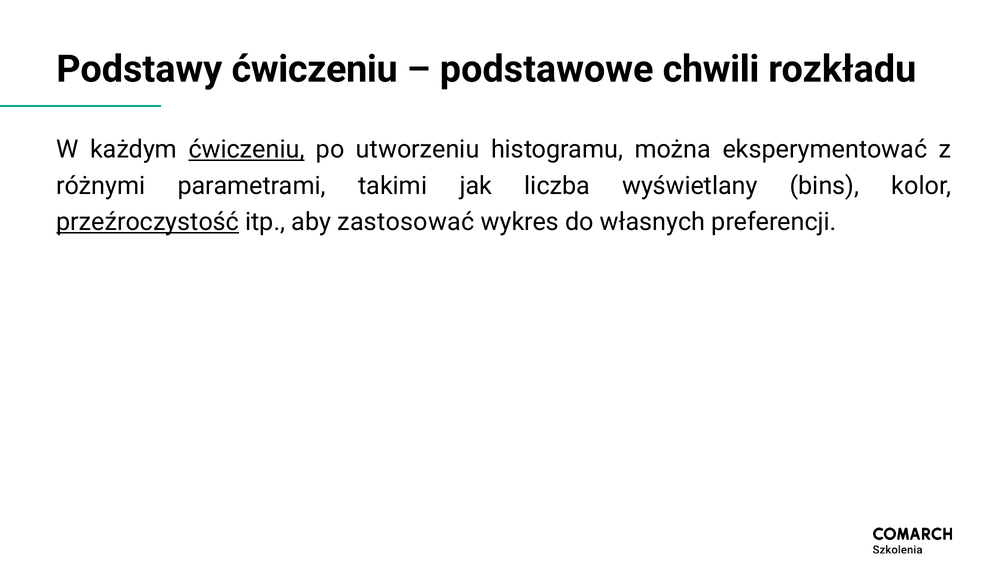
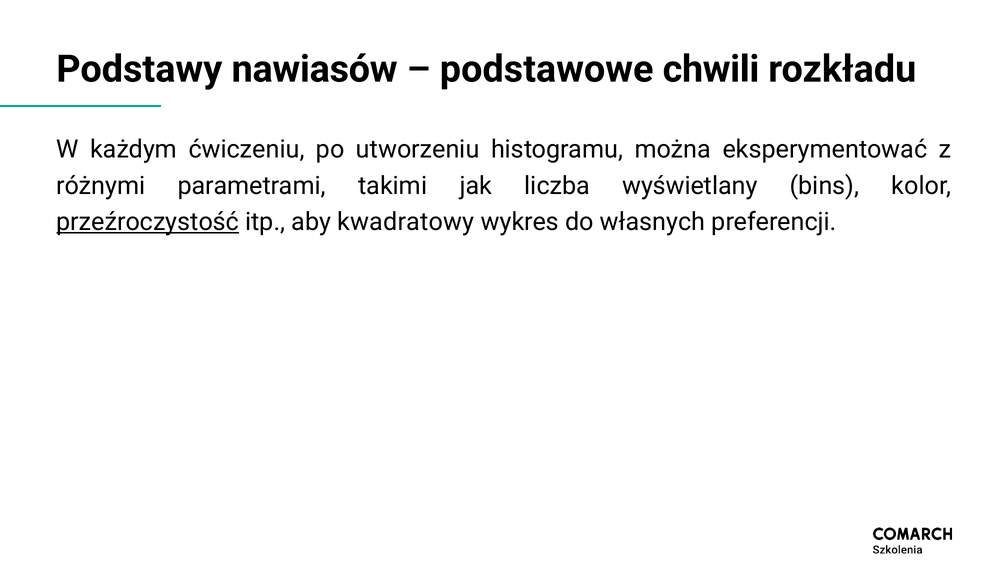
Podstawy ćwiczeniu: ćwiczeniu -> nawiasów (315, 69)
ćwiczeniu underline: present -> none (247, 149)
zastosować: zastosować -> kwadratowy (406, 222)
